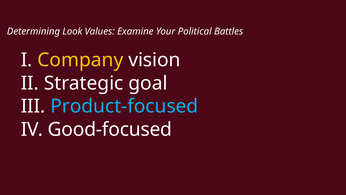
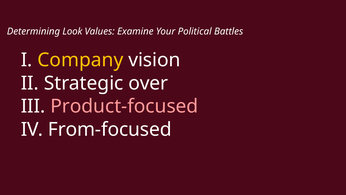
goal: goal -> over (148, 83)
Product-focused colour: light blue -> pink (124, 106)
Good-focused: Good-focused -> From-focused (110, 129)
